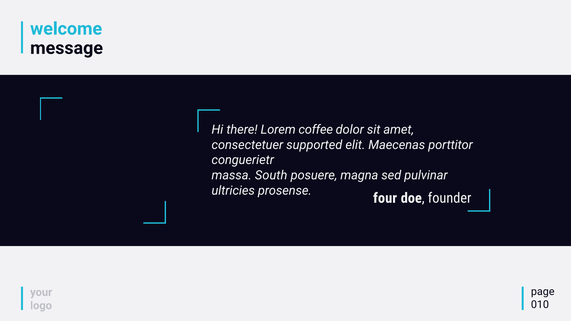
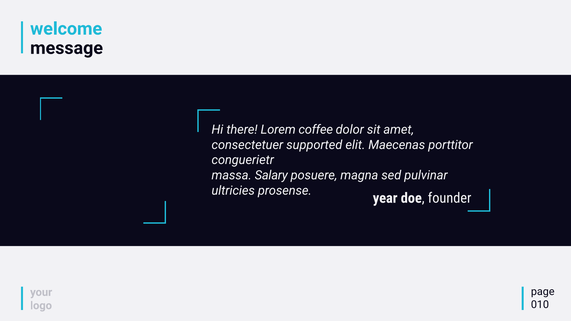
South: South -> Salary (271, 175)
four: four -> year (385, 198)
